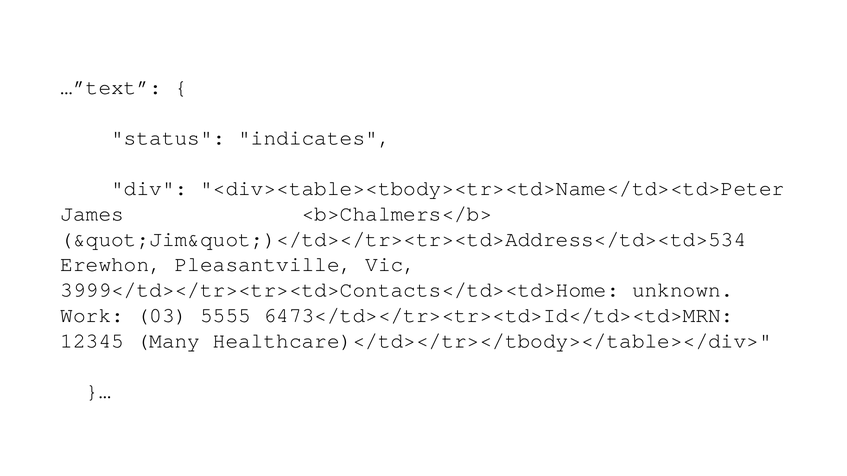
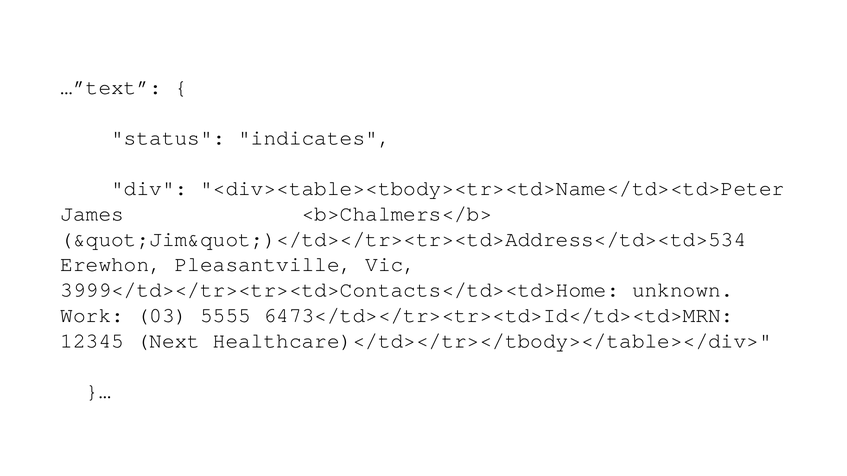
Many: Many -> Next (168, 341)
